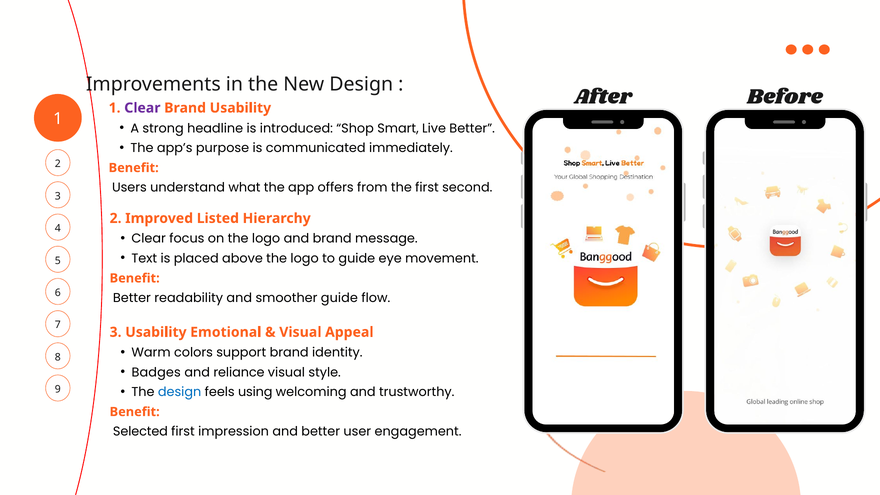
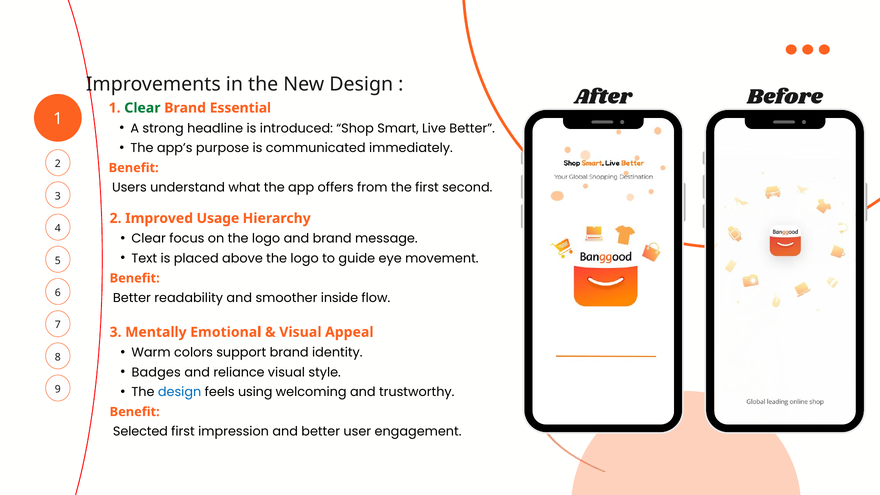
Clear colour: purple -> green (142, 108)
Brand Usability: Usability -> Essential (240, 108)
Listed: Listed -> Usage (218, 218)
smoother guide: guide -> inside (339, 298)
3 Usability: Usability -> Mentally (156, 332)
